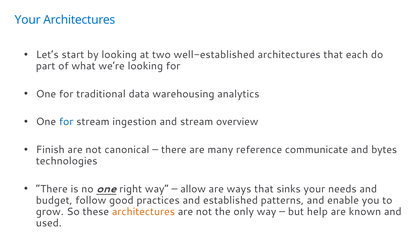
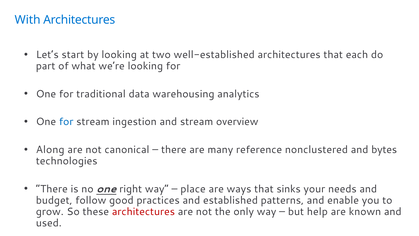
Your: Your -> With (28, 20)
Finish: Finish -> Along (50, 149)
communicate: communicate -> nonclustered (316, 149)
allow: allow -> place (193, 189)
architectures colour: orange -> red (143, 211)
